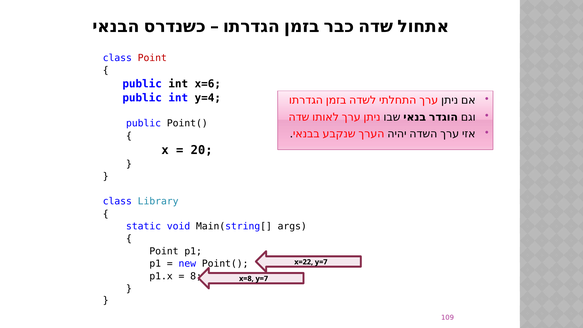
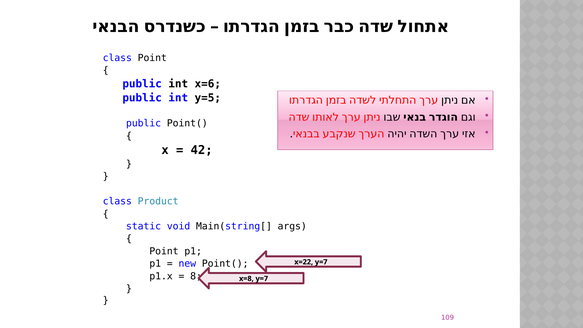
Point colour: red -> black (152, 58)
y=4: y=4 -> y=5 (208, 98)
20: 20 -> 42 (202, 150)
Library: Library -> Product (158, 201)
